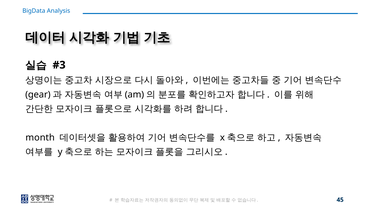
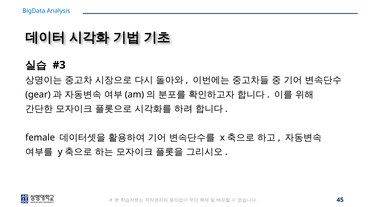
month: month -> female (40, 138)
